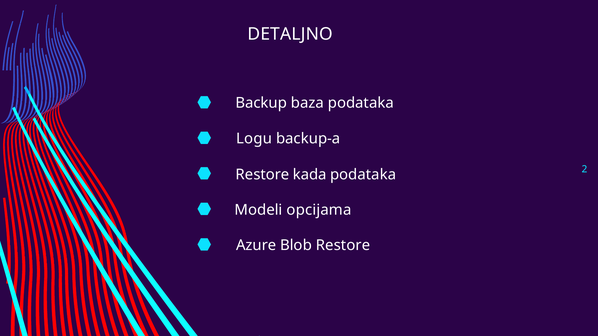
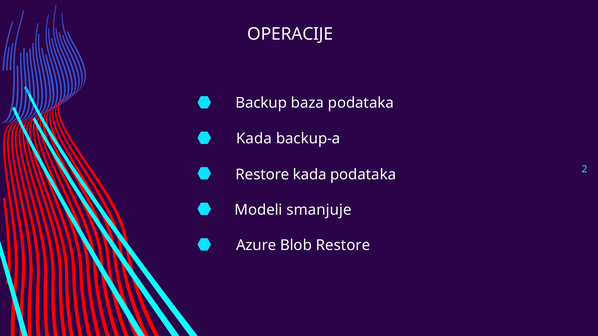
DETALJNO: DETALJNO -> OPERACIJE (290, 34)
Logu: Logu -> Kada (254, 139)
opcijama: opcijama -> smanjuje (319, 210)
